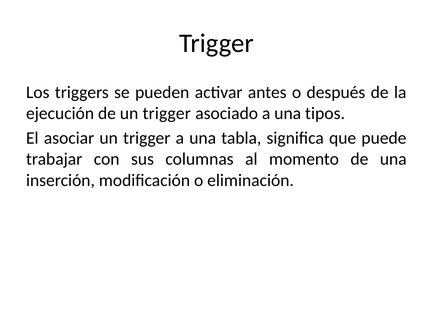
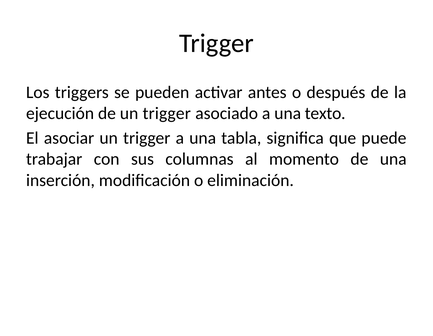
tipos: tipos -> texto (325, 113)
